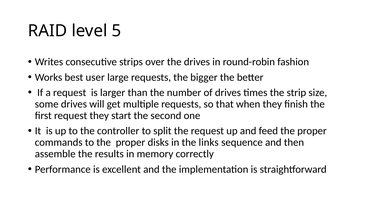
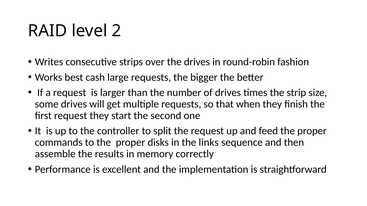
5: 5 -> 2 (117, 31)
user: user -> cash (95, 77)
